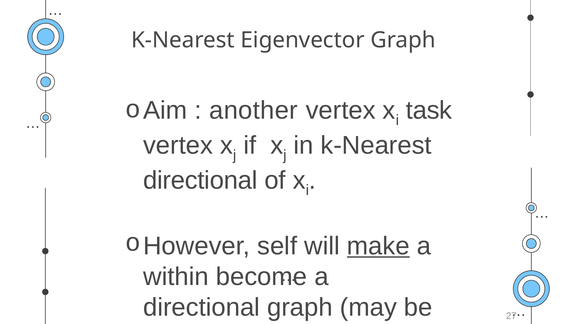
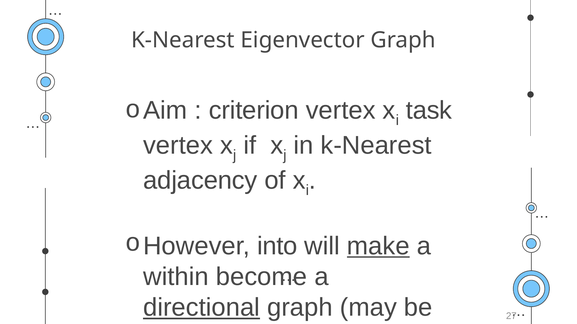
another: another -> criterion (254, 111)
directional: directional -> adjacency (200, 181)
self: self -> into (277, 246)
directional underline: none -> present (202, 308)
